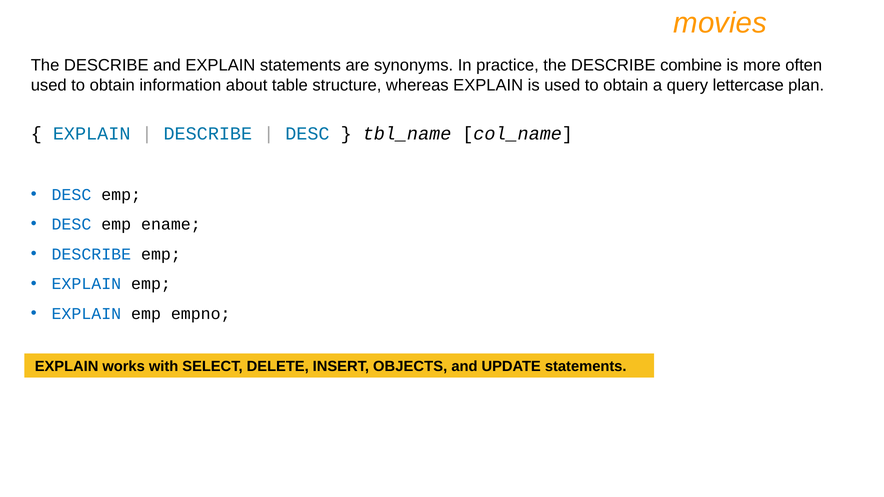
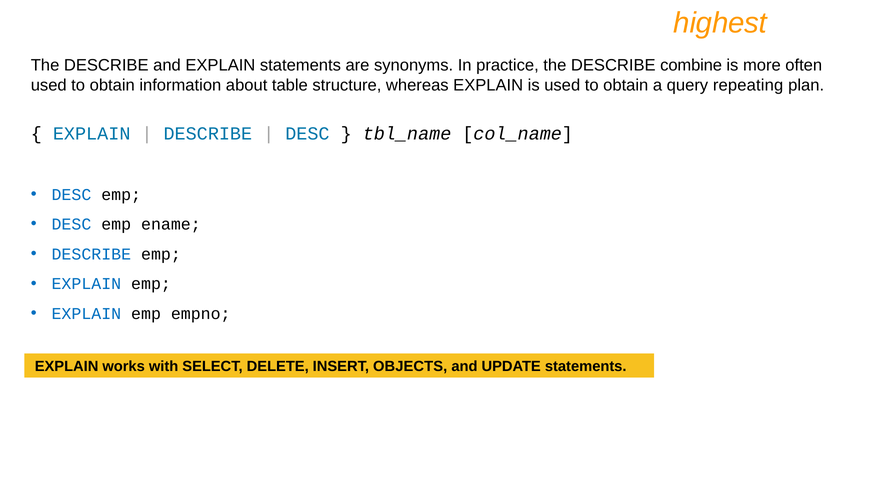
movies: movies -> highest (720, 23)
lettercase: lettercase -> repeating (748, 85)
